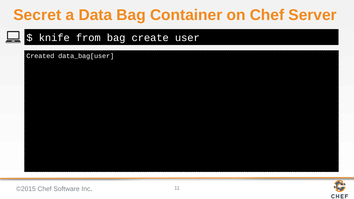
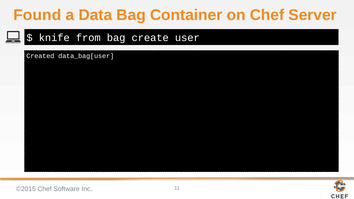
Secret: Secret -> Found (37, 15)
